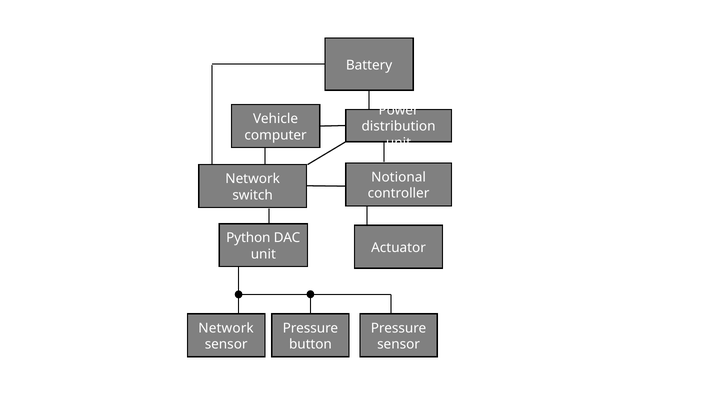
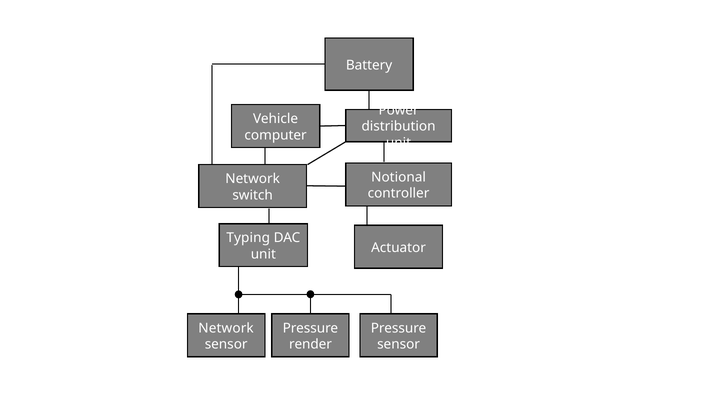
Python: Python -> Typing (248, 238)
button: button -> render (310, 345)
